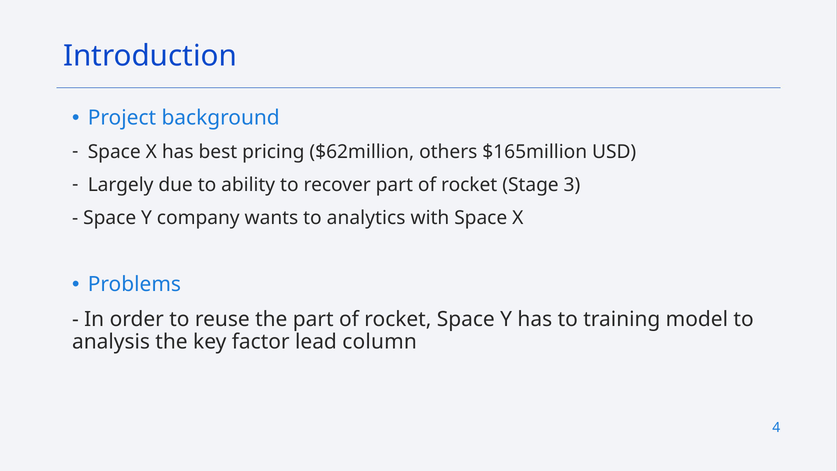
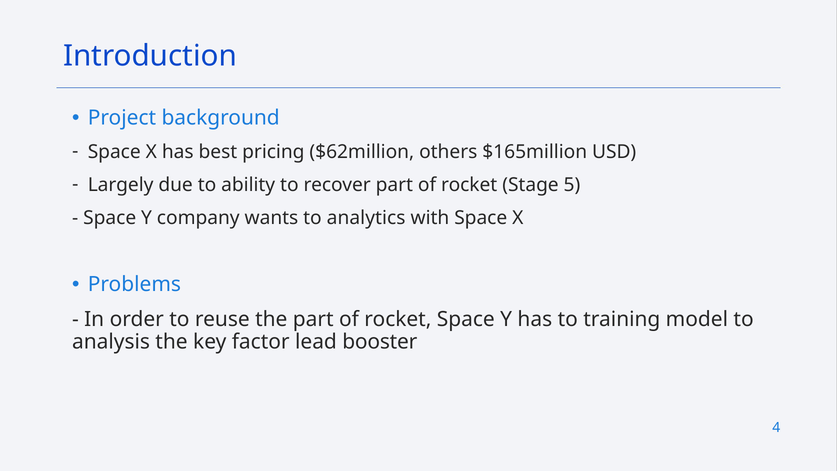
3: 3 -> 5 (572, 185)
column: column -> booster (380, 342)
